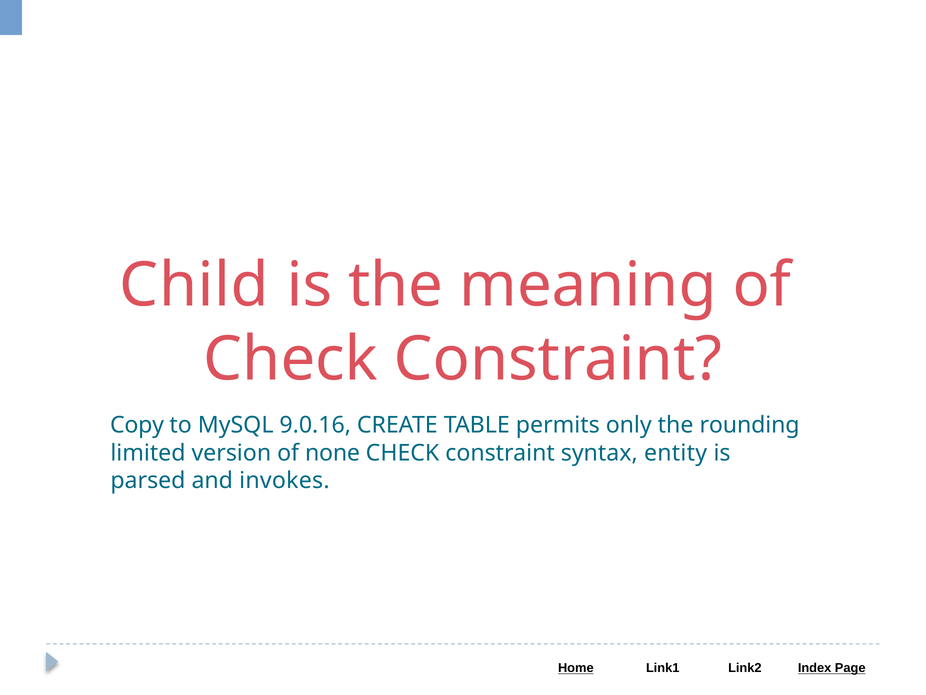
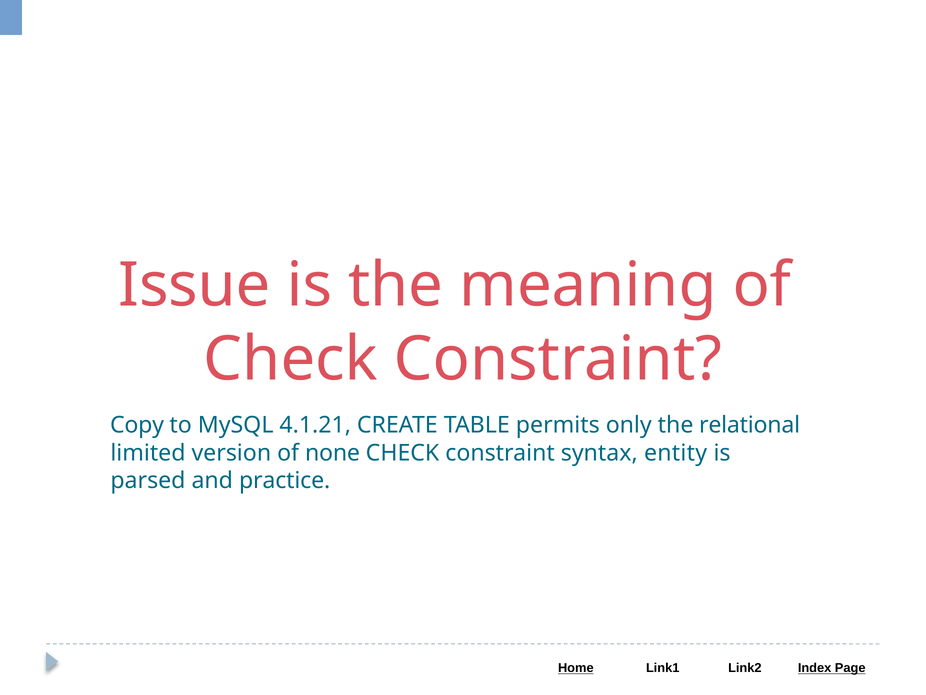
Child: Child -> Issue (194, 285)
9.0.16: 9.0.16 -> 4.1.21 (315, 425)
rounding: rounding -> relational (750, 425)
invokes: invokes -> practice (285, 480)
